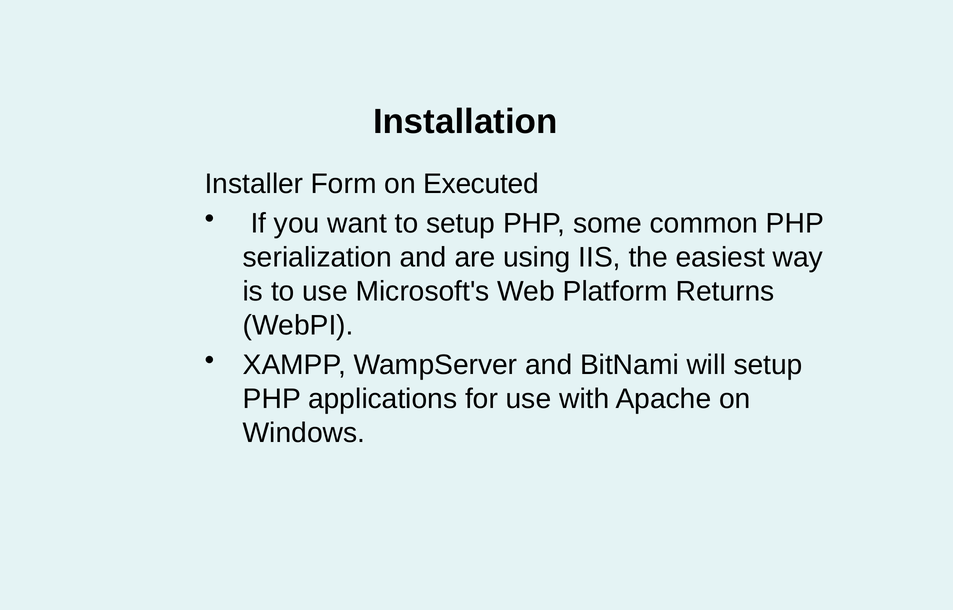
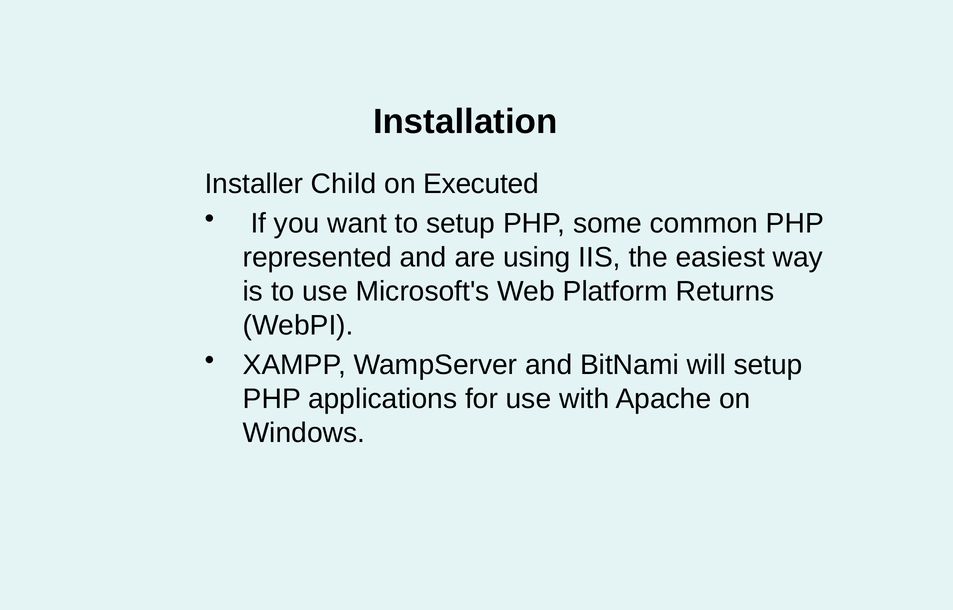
Form: Form -> Child (344, 184)
serialization: serialization -> represented (317, 257)
